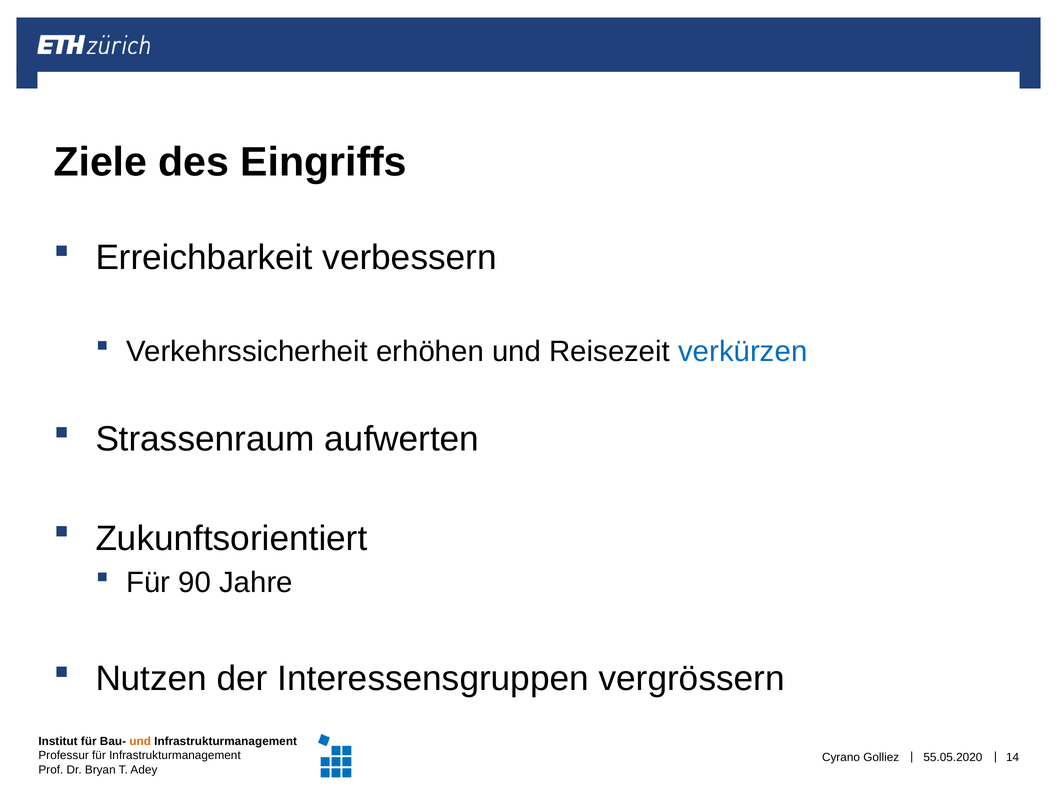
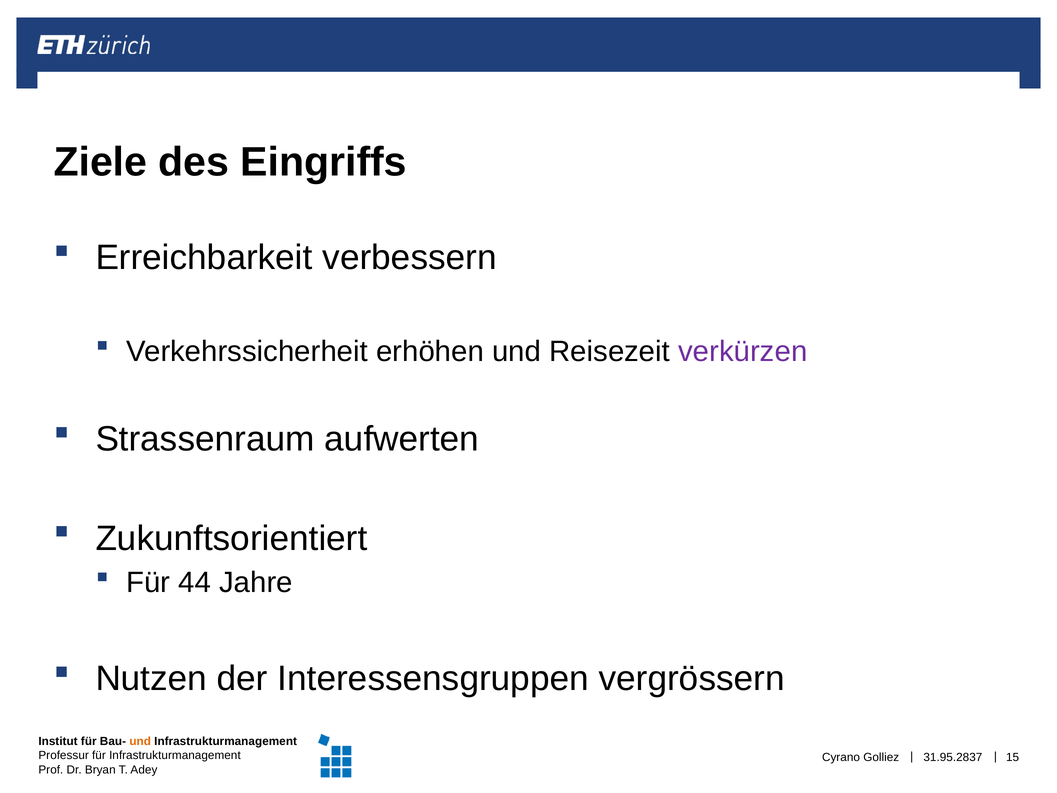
verkürzen colour: blue -> purple (743, 351)
90: 90 -> 44 (195, 582)
55.05.2020: 55.05.2020 -> 31.95.2837 (953, 757)
14: 14 -> 15 (1013, 757)
